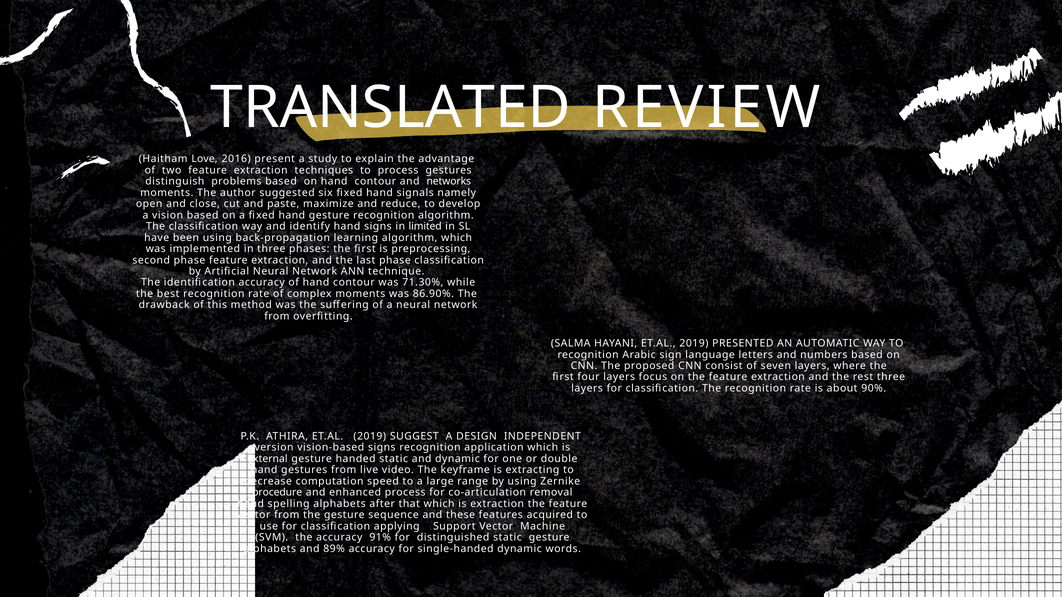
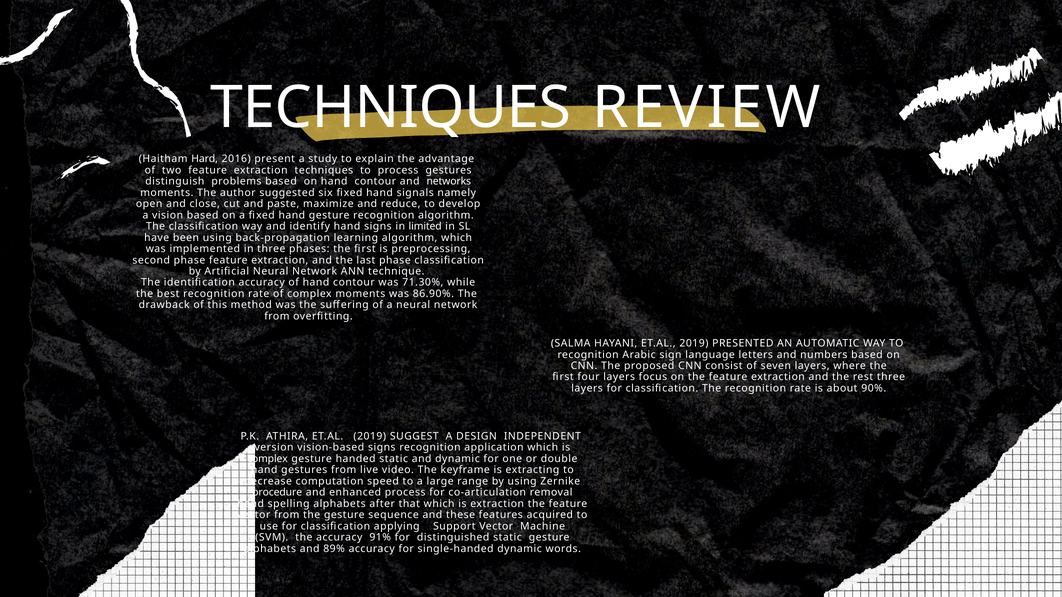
TRANSLATED: TRANSLATED -> TECHNIQUES (391, 108)
Love: Love -> Hard (205, 159)
external: external -> complex (267, 459)
